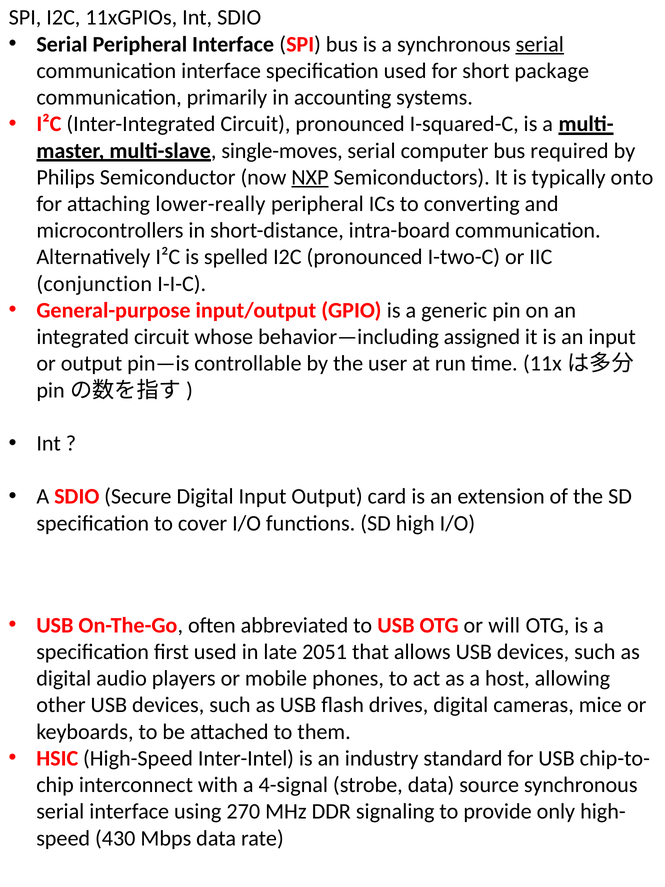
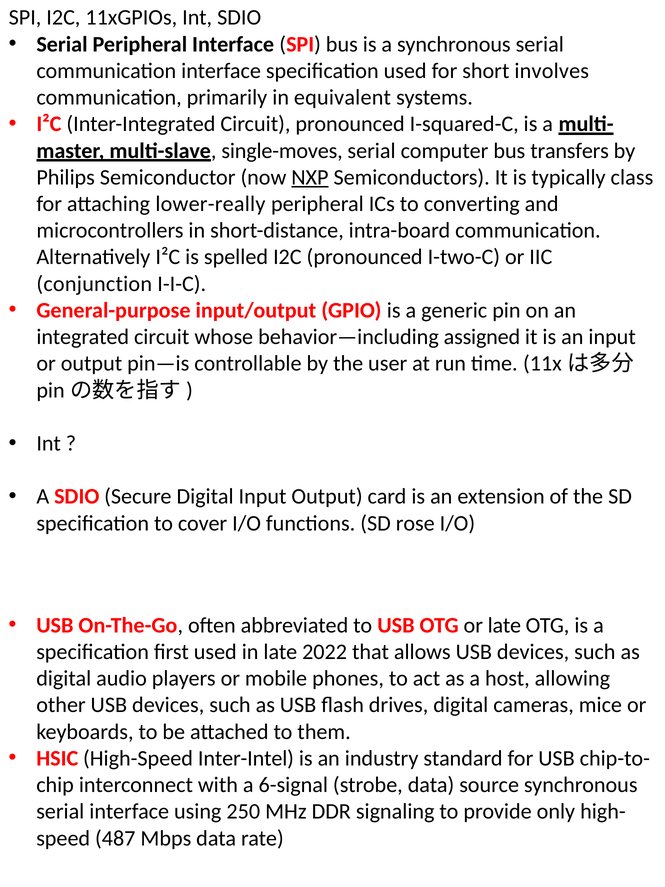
serial underline: present -> none (540, 44)
package: package -> involves (552, 71)
accounting: accounting -> equivalent (342, 97)
required: required -> transfers (570, 151)
onto: onto -> class (632, 177)
high: high -> rose (415, 523)
or will: will -> late (504, 625)
2051: 2051 -> 2022 (325, 652)
4-signal: 4-signal -> 6-signal (293, 785)
270: 270 -> 250 (243, 811)
430: 430 -> 487 (115, 838)
